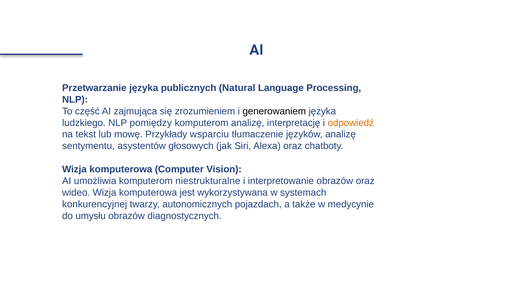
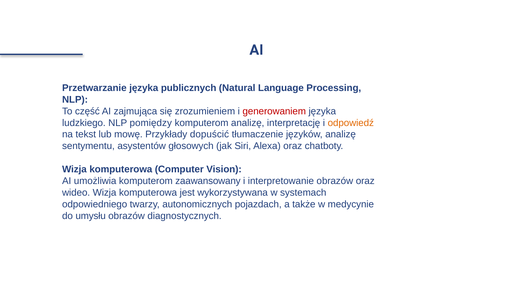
generowaniem colour: black -> red (274, 111)
wsparciu: wsparciu -> dopuścić (209, 135)
niestrukturalne: niestrukturalne -> zaawansowany (208, 181)
konkurencyjnej: konkurencyjnej -> odpowiedniego (95, 204)
